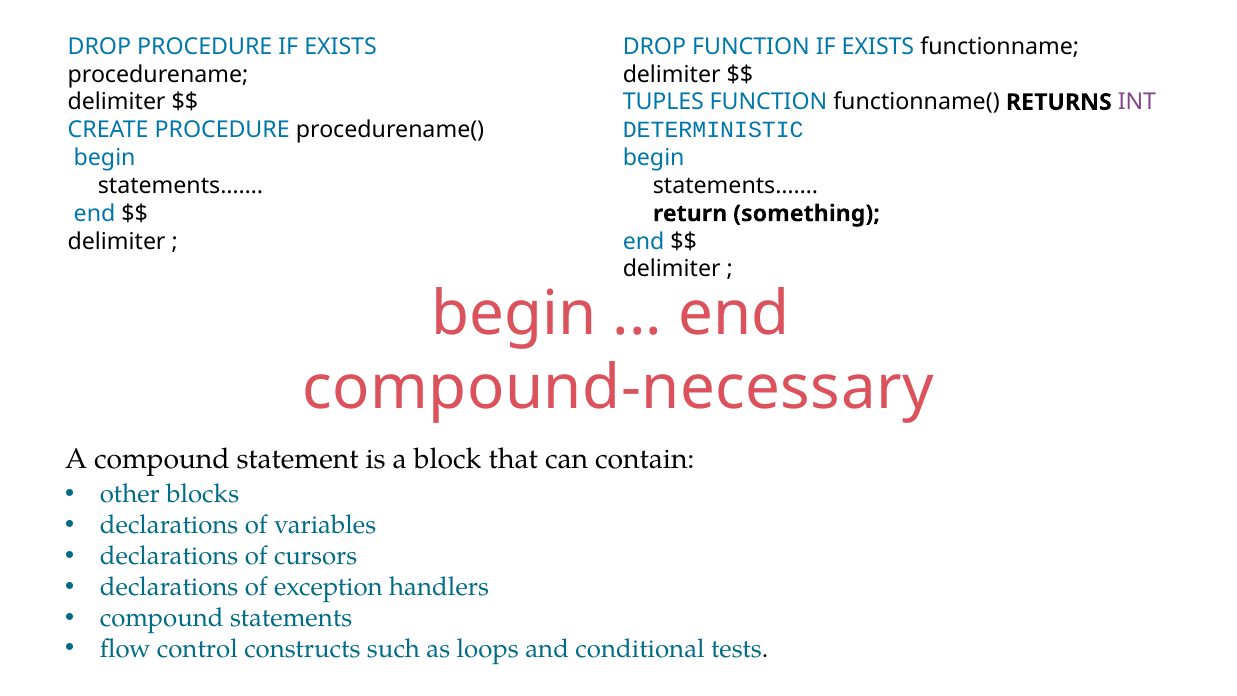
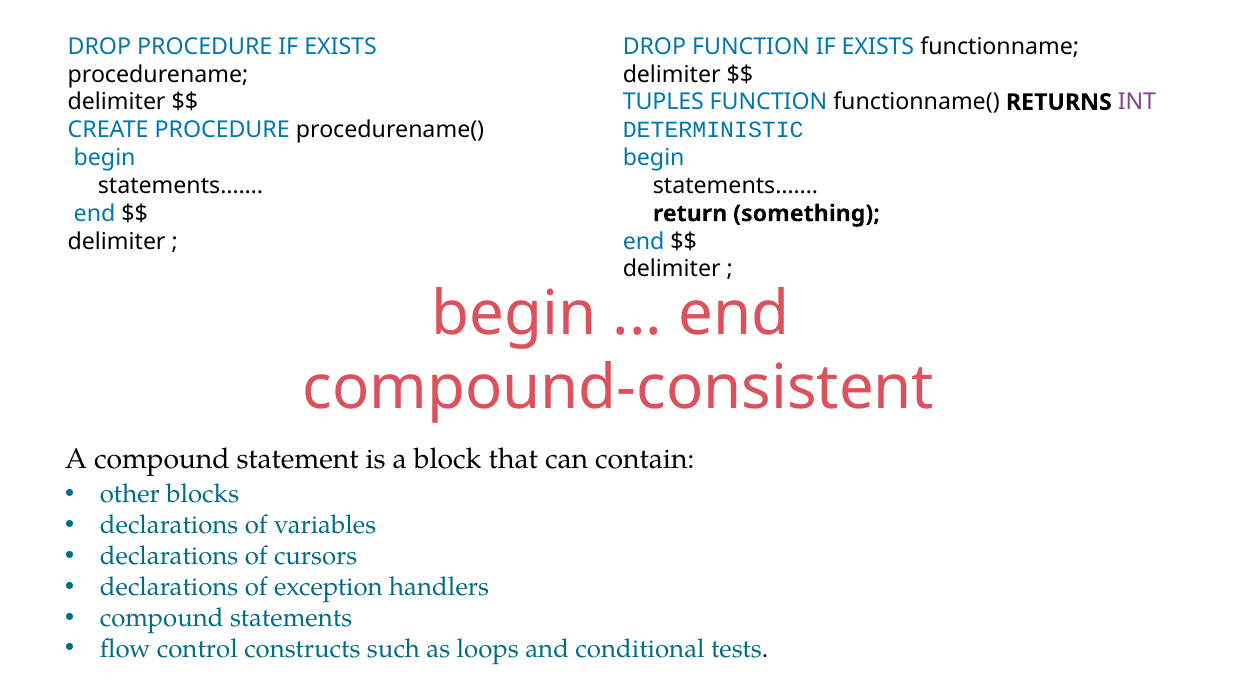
compound-necessary: compound-necessary -> compound-consistent (618, 388)
